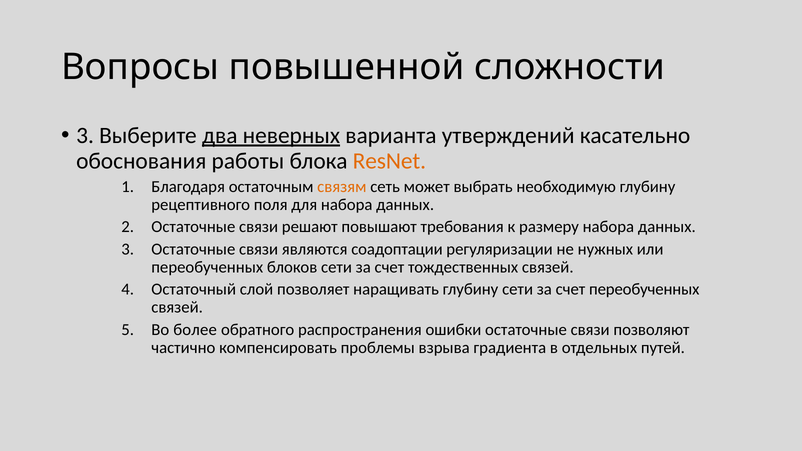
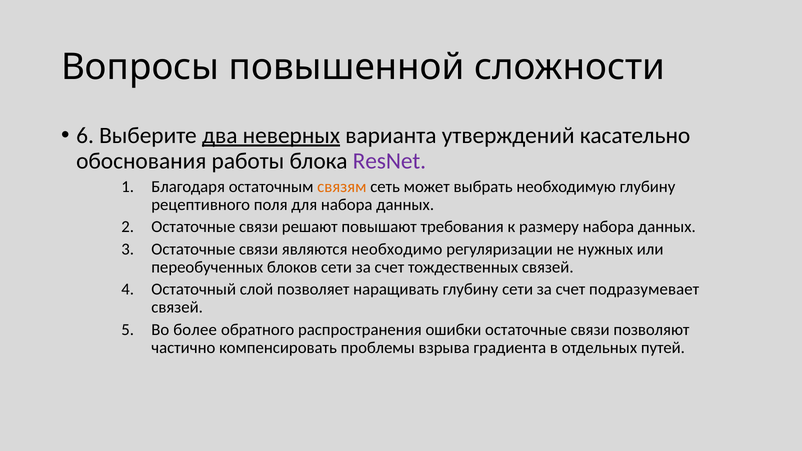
3: 3 -> 6 (85, 136)
ResNet colour: orange -> purple (389, 161)
соадоптации: соадоптации -> необходимо (397, 249)
счет переобученных: переобученных -> подразумевает (644, 289)
